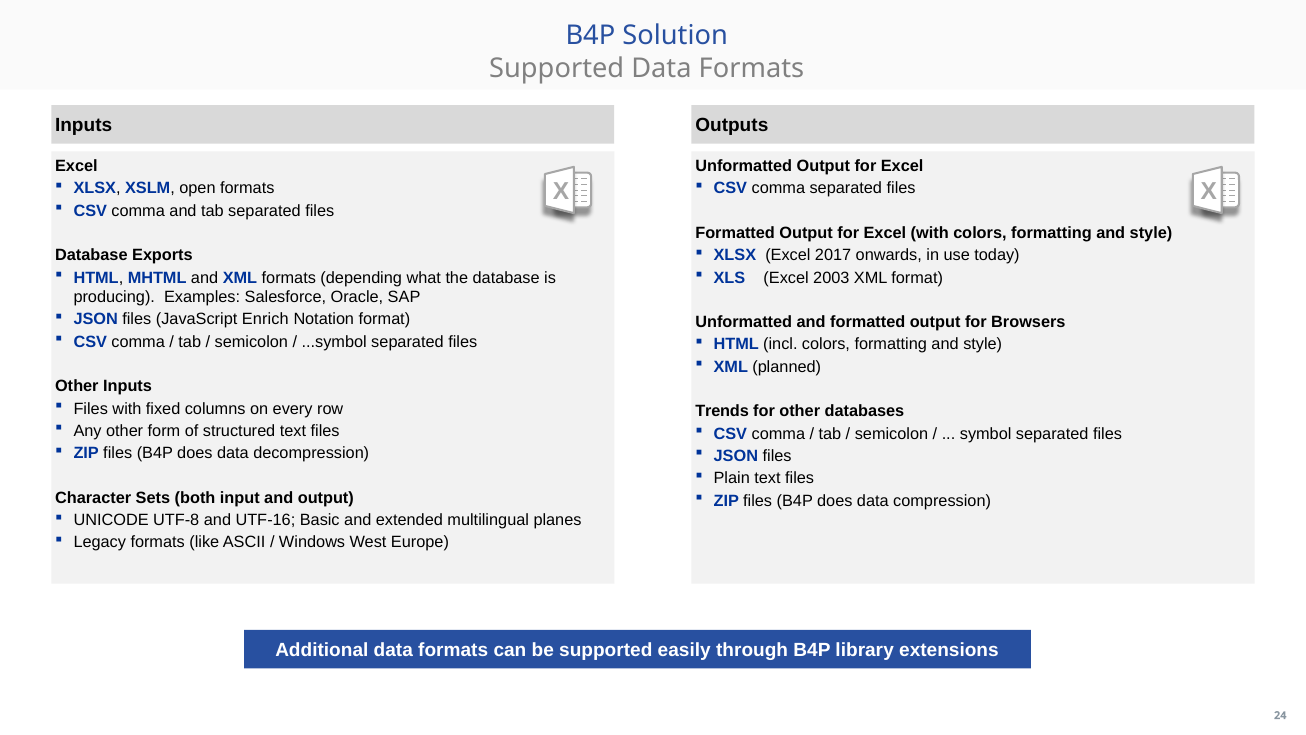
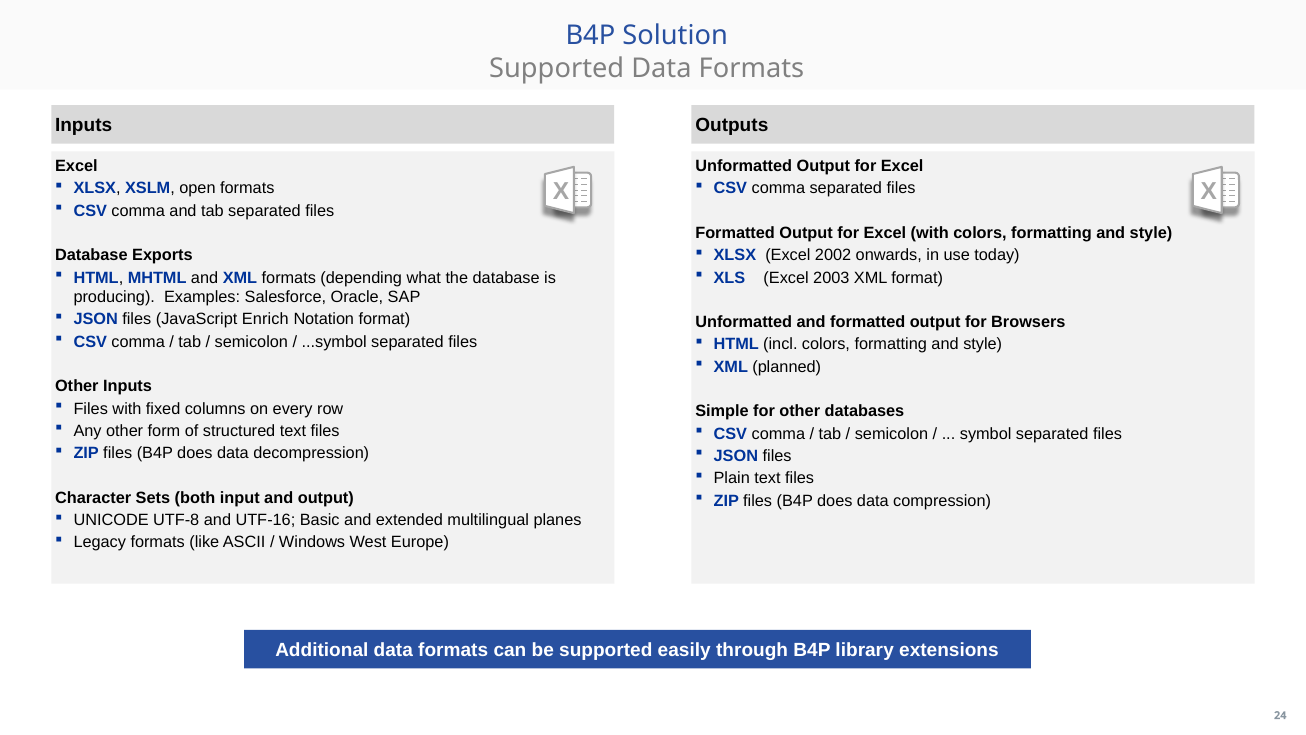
2017: 2017 -> 2002 (833, 255)
Trends: Trends -> Simple (722, 411)
